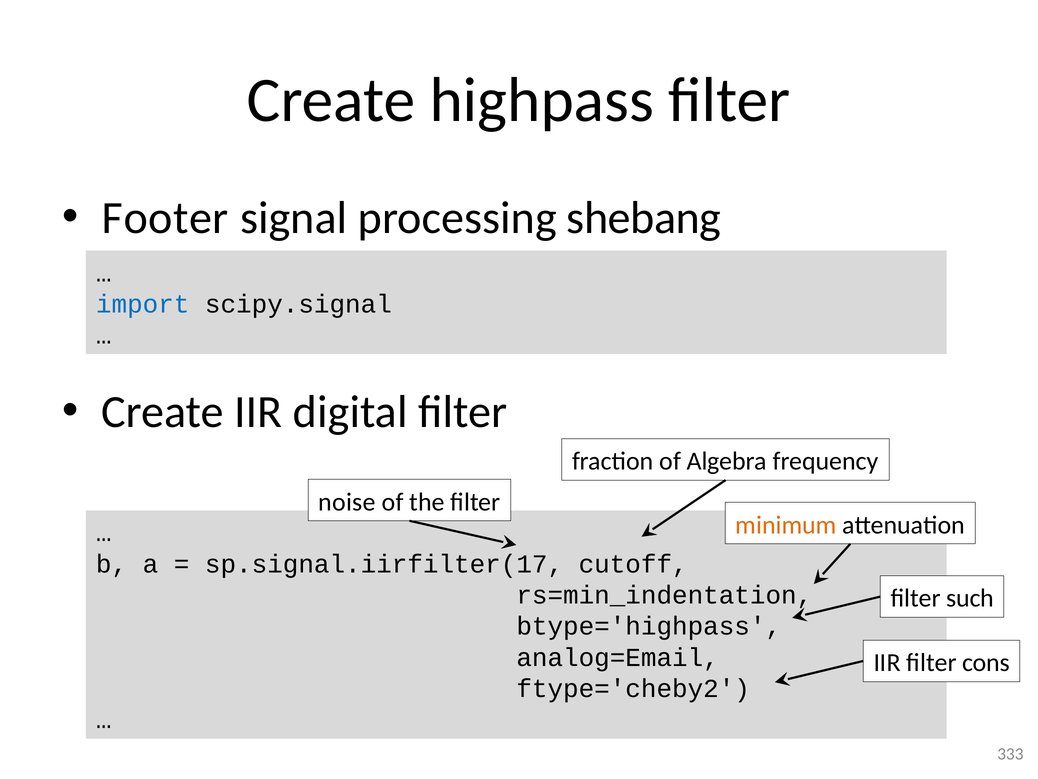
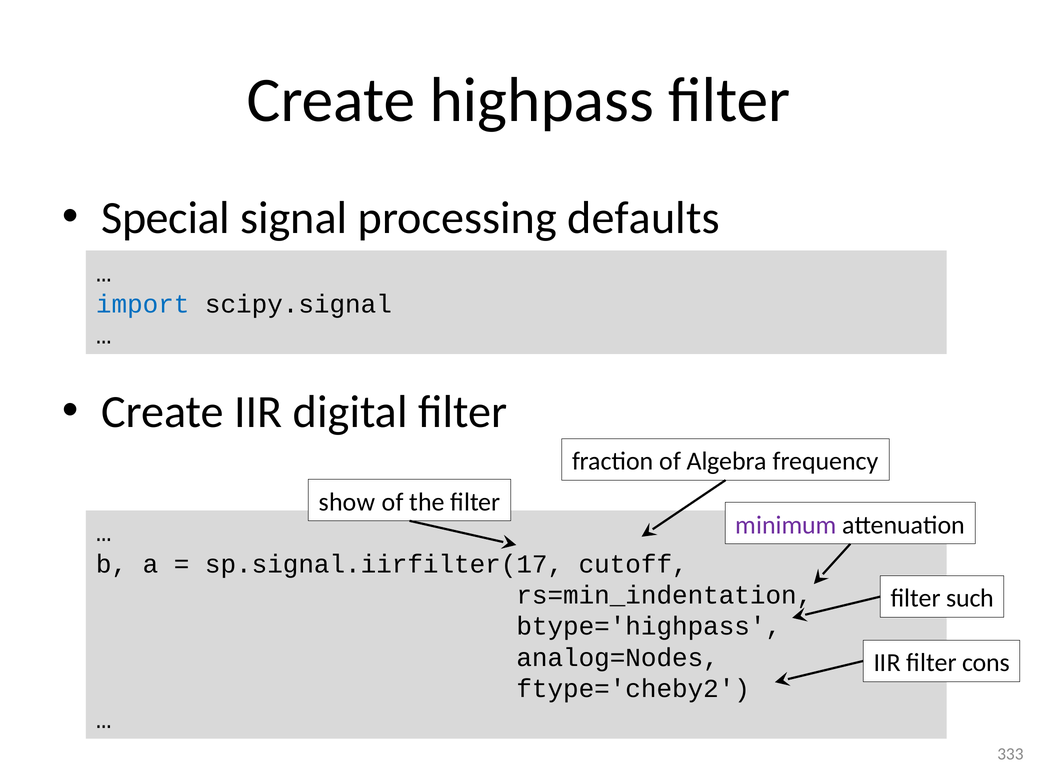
Footer: Footer -> Special (166, 218)
shebang: shebang -> defaults (643, 218)
noise: noise -> show (347, 502)
minimum colour: orange -> purple (786, 525)
analog=Email: analog=Email -> analog=Nodes (618, 657)
